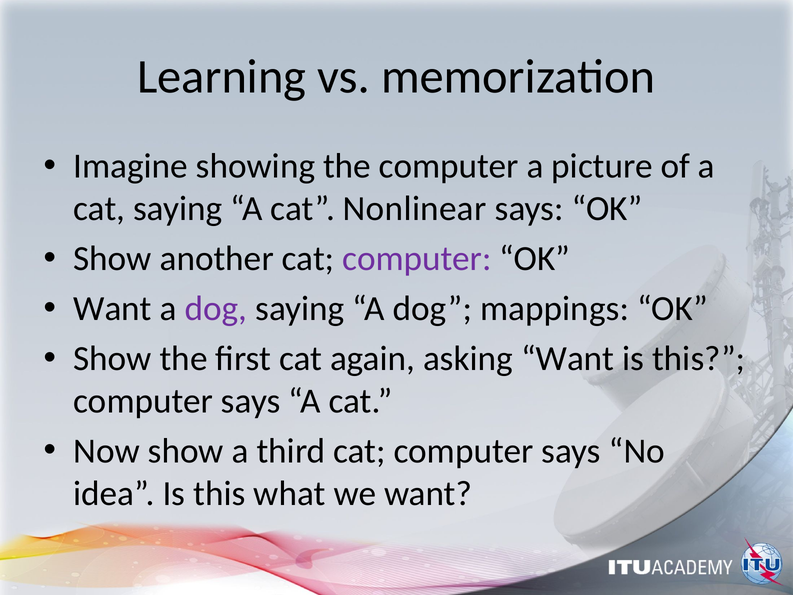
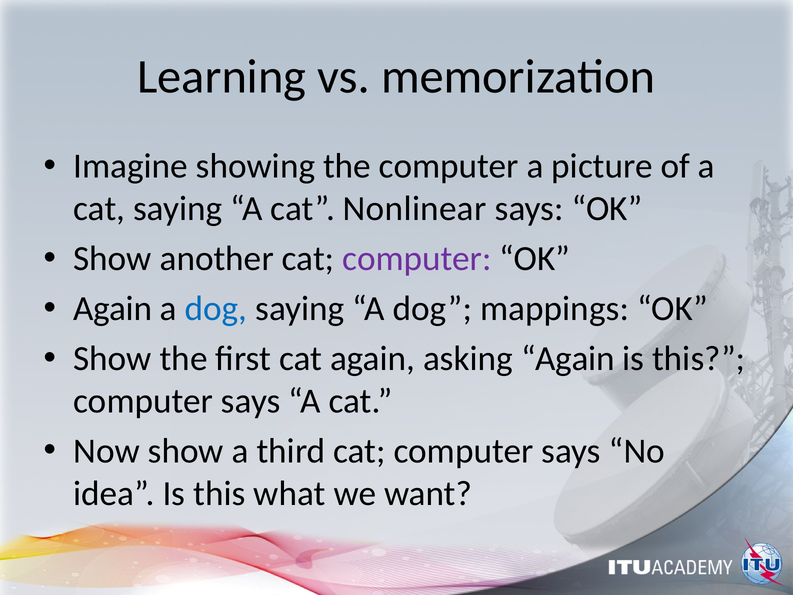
Want: Want -> Again (113, 309)
dog colour: purple -> blue (216, 309)
asking Want: Want -> Again (568, 359)
